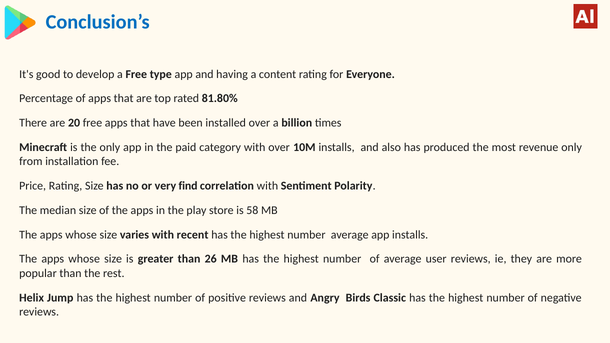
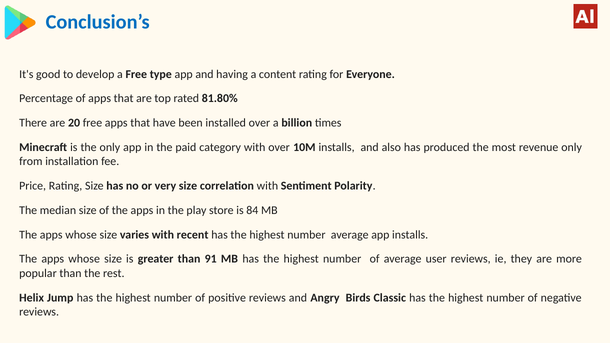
very find: find -> size (188, 186)
58: 58 -> 84 (252, 210)
26: 26 -> 91 (211, 259)
